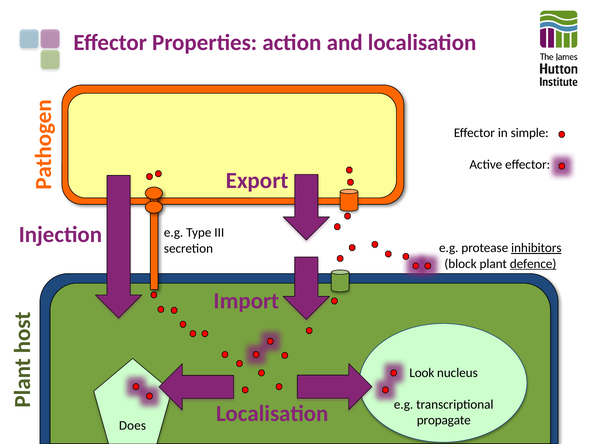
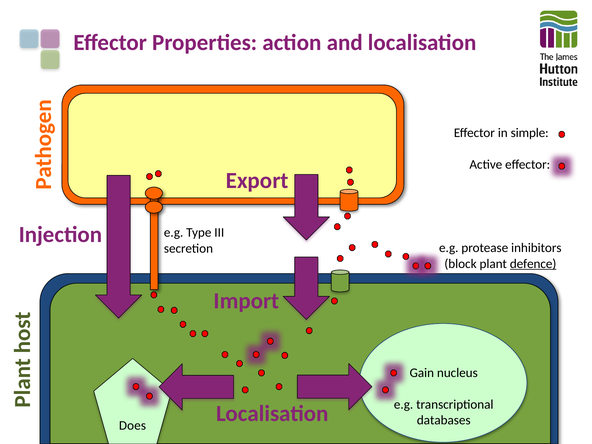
inhibitors underline: present -> none (536, 248)
Look: Look -> Gain (422, 373)
propagate: propagate -> databases (444, 420)
